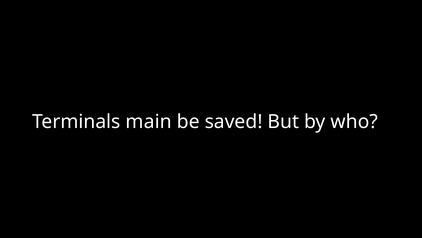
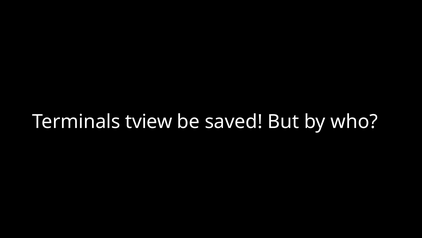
main: main -> tview (149, 122)
